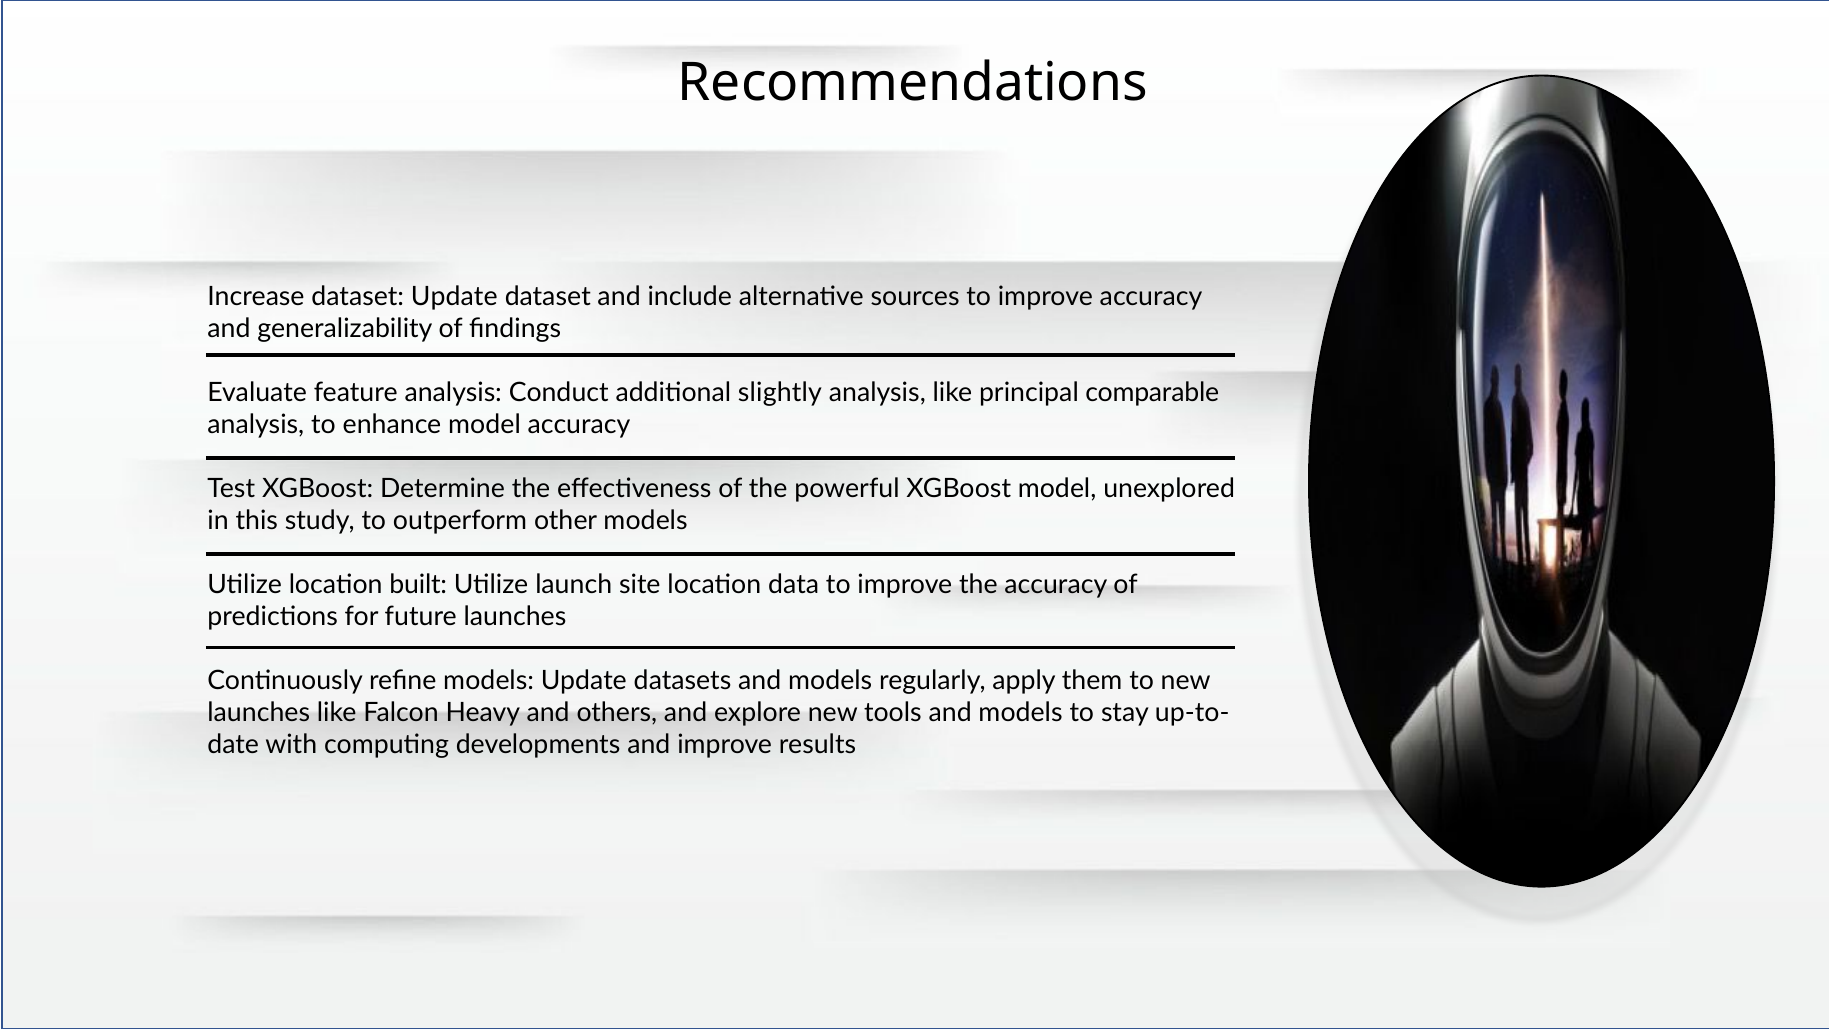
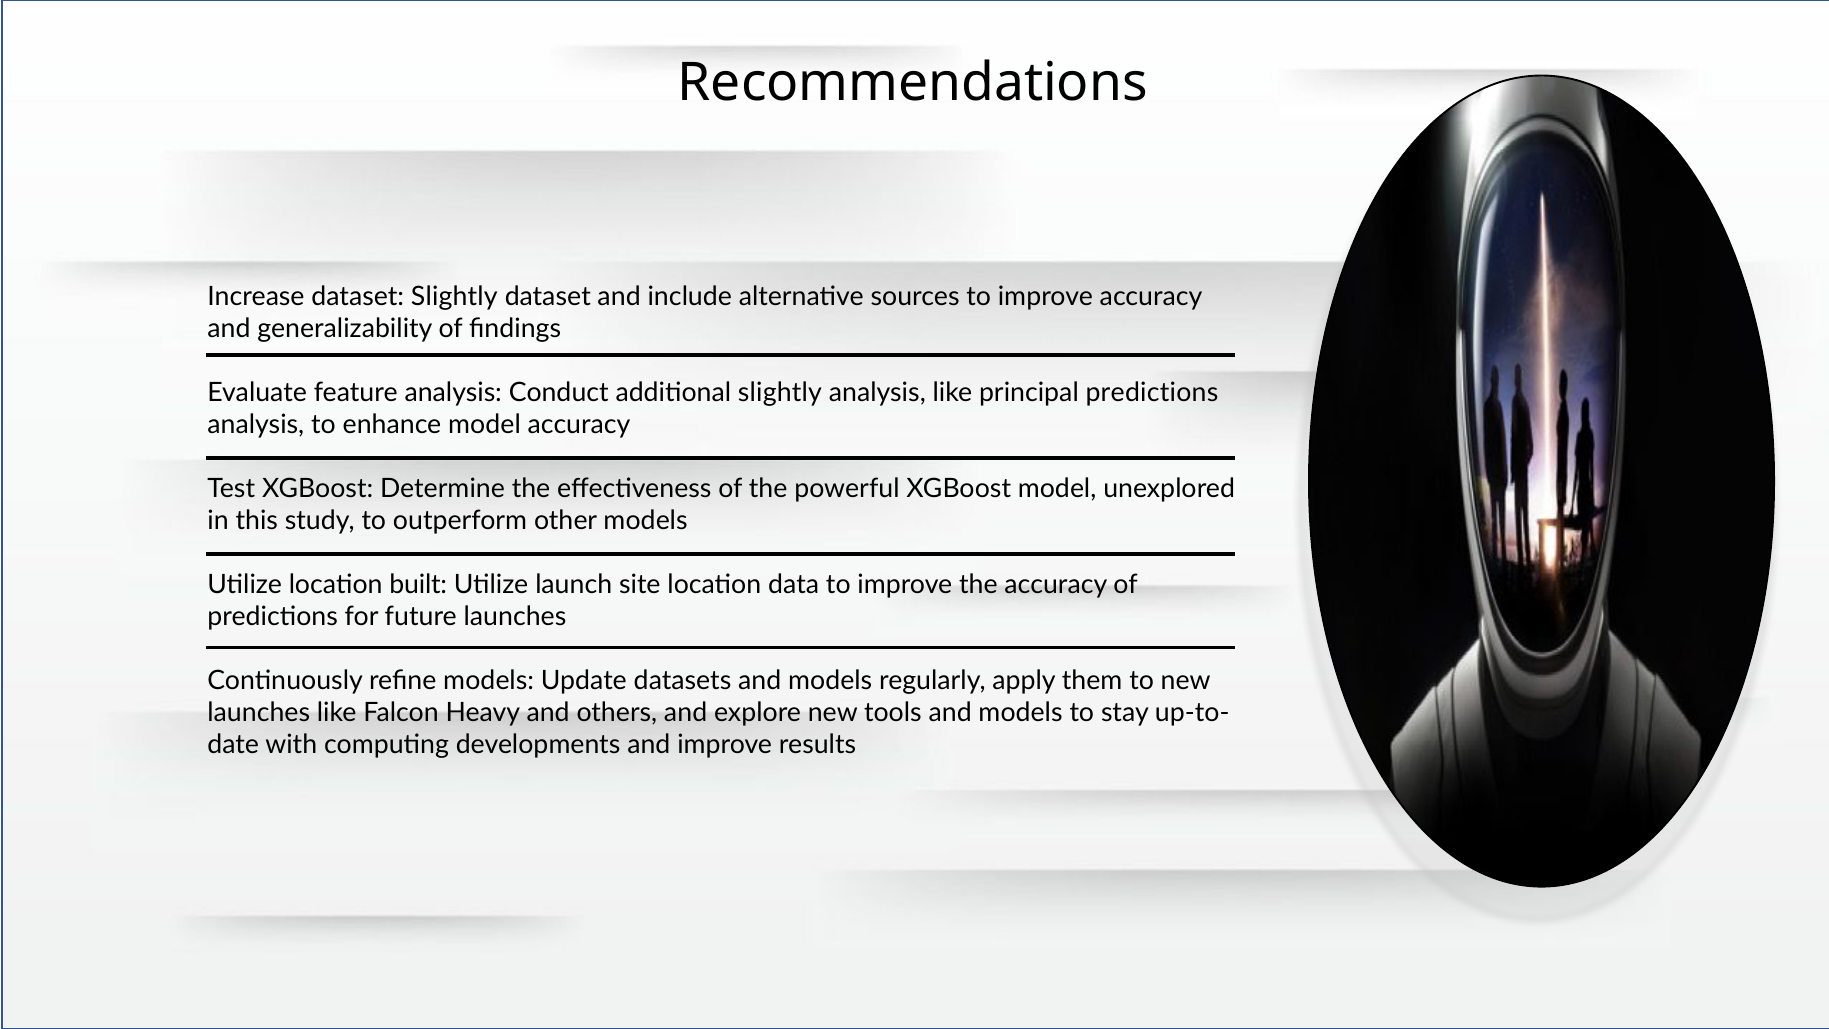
dataset Update: Update -> Slightly (454, 297)
principal comparable: comparable -> predictions (1152, 393)
